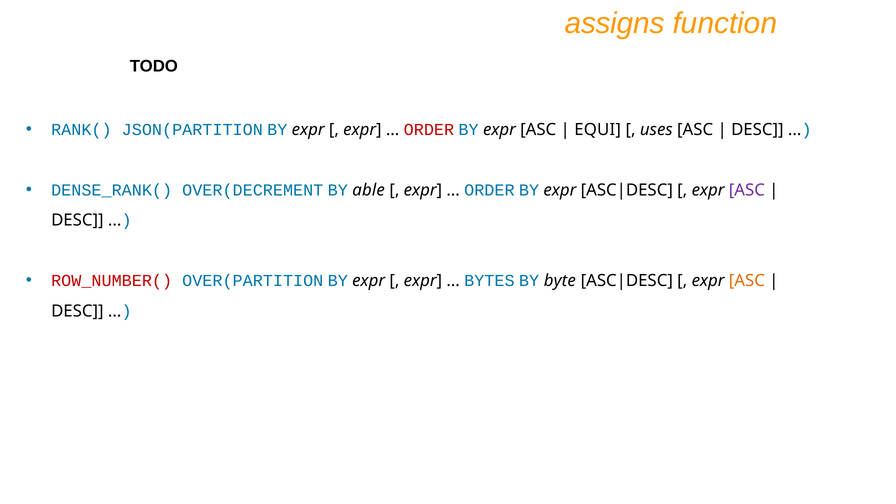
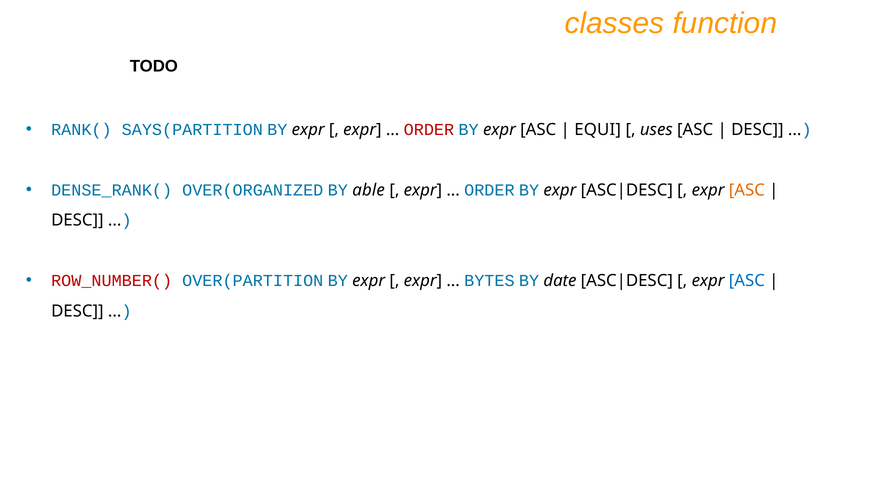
assigns: assigns -> classes (614, 23)
JSON(PARTITION: JSON(PARTITION -> SAYS(PARTITION (192, 130)
OVER(DECREMENT: OVER(DECREMENT -> OVER(ORGANIZED (253, 190)
ASC colour: purple -> orange (747, 190)
byte: byte -> date (560, 281)
ASC colour: orange -> blue (747, 281)
